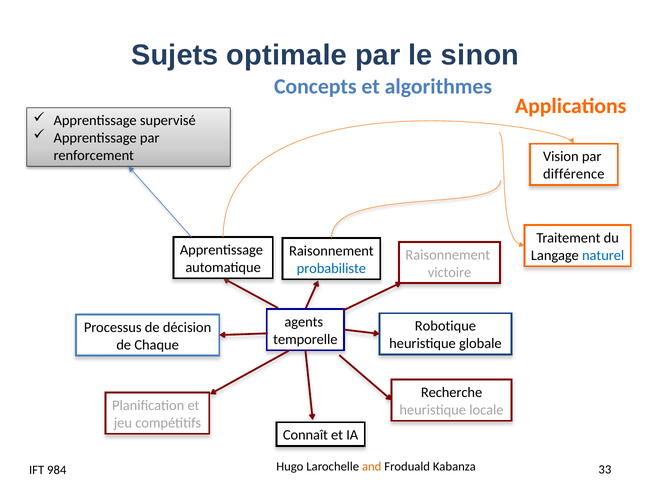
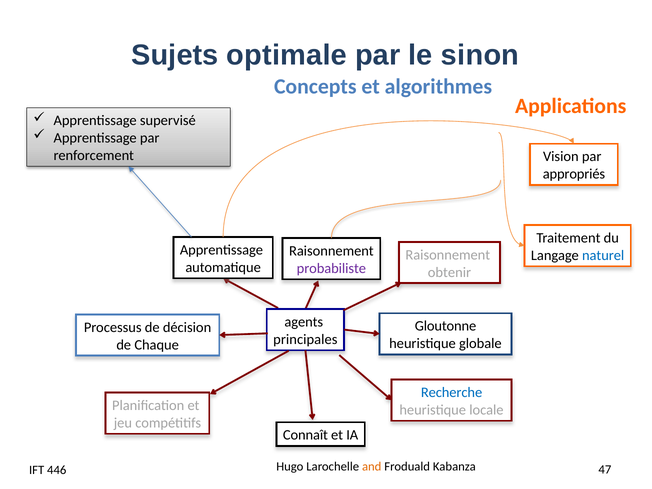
différence: différence -> appropriés (574, 174)
probabiliste colour: blue -> purple (331, 268)
victoire: victoire -> obtenir (449, 272)
Robotique: Robotique -> Gloutonne (446, 326)
temporelle: temporelle -> principales (305, 339)
Recherche colour: black -> blue (452, 393)
33: 33 -> 47 (605, 469)
984: 984 -> 446 (57, 470)
